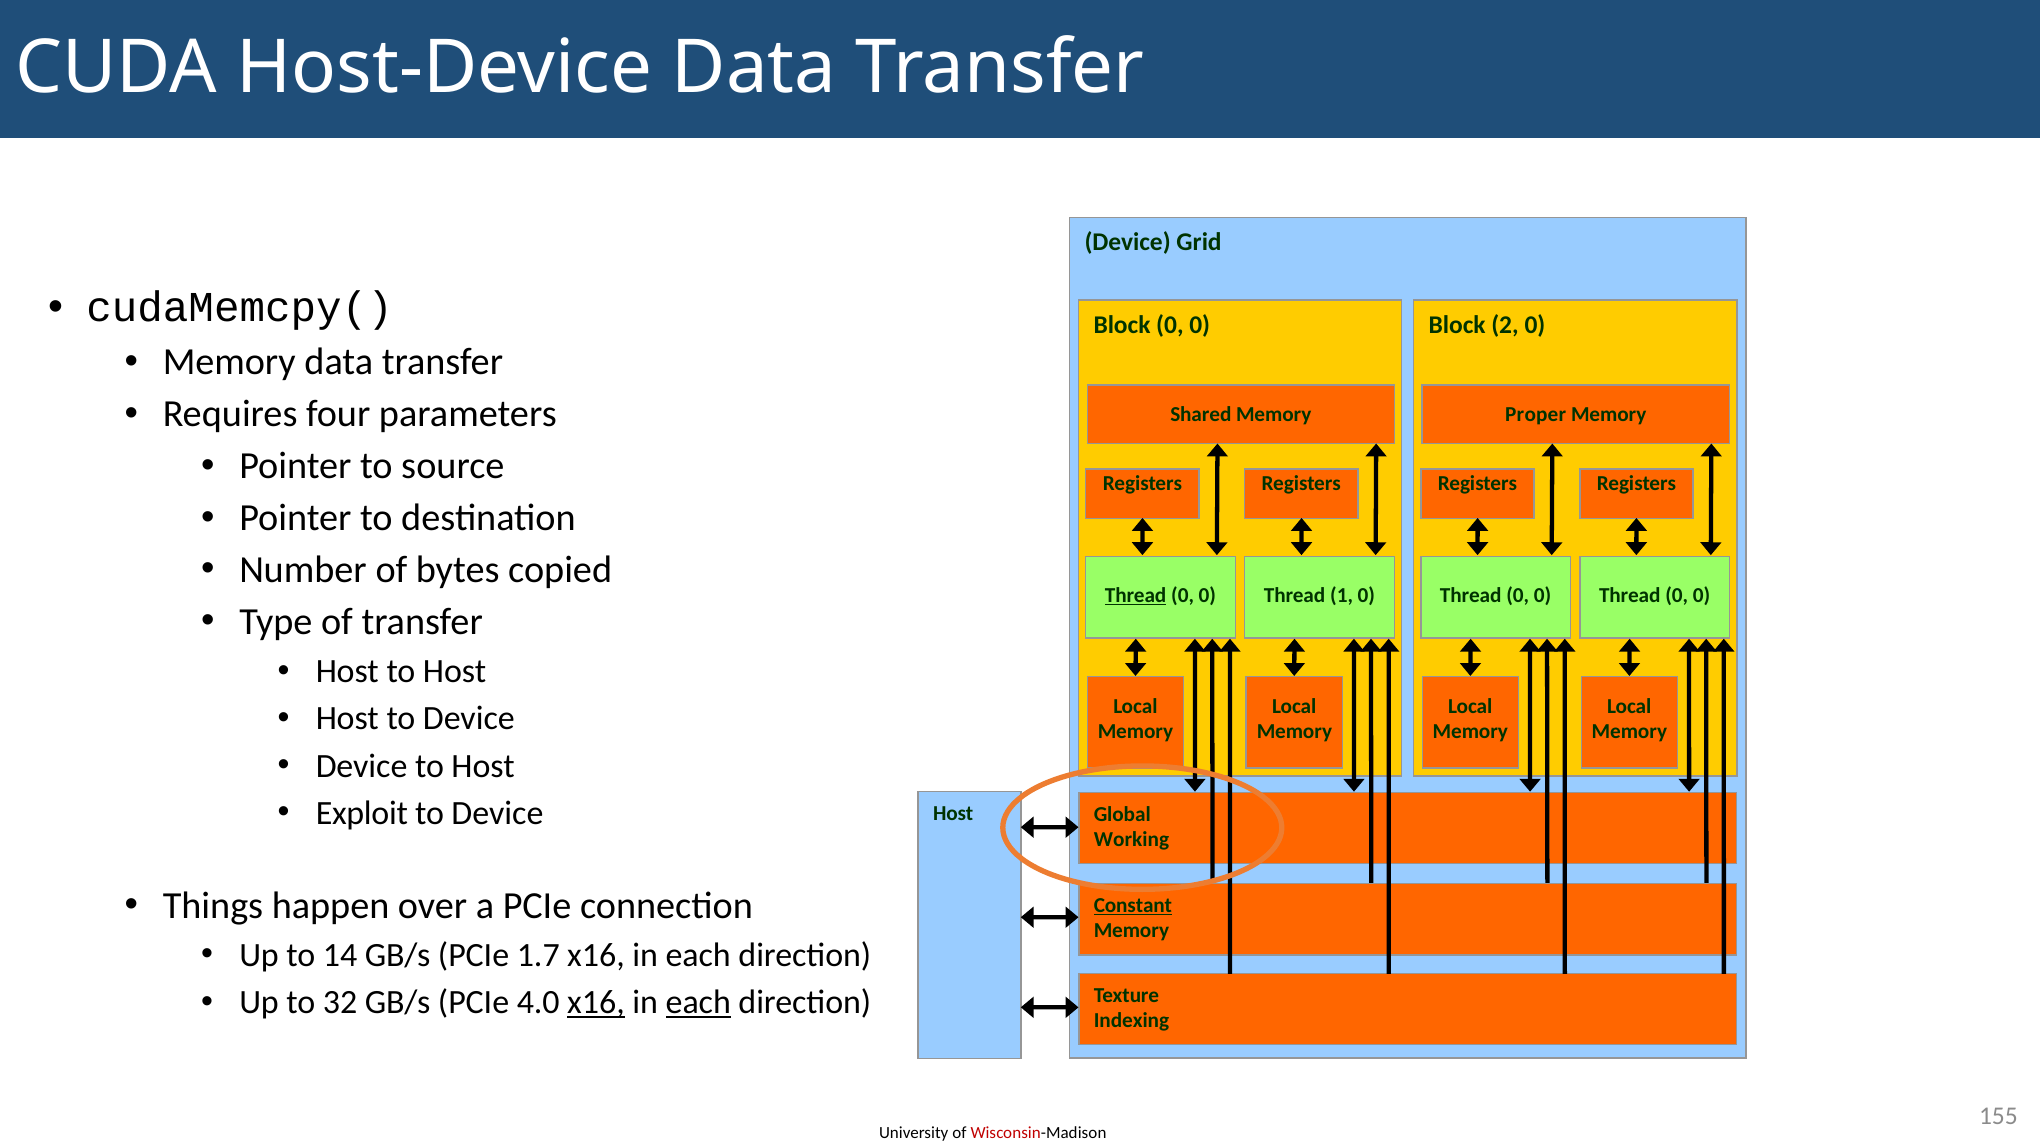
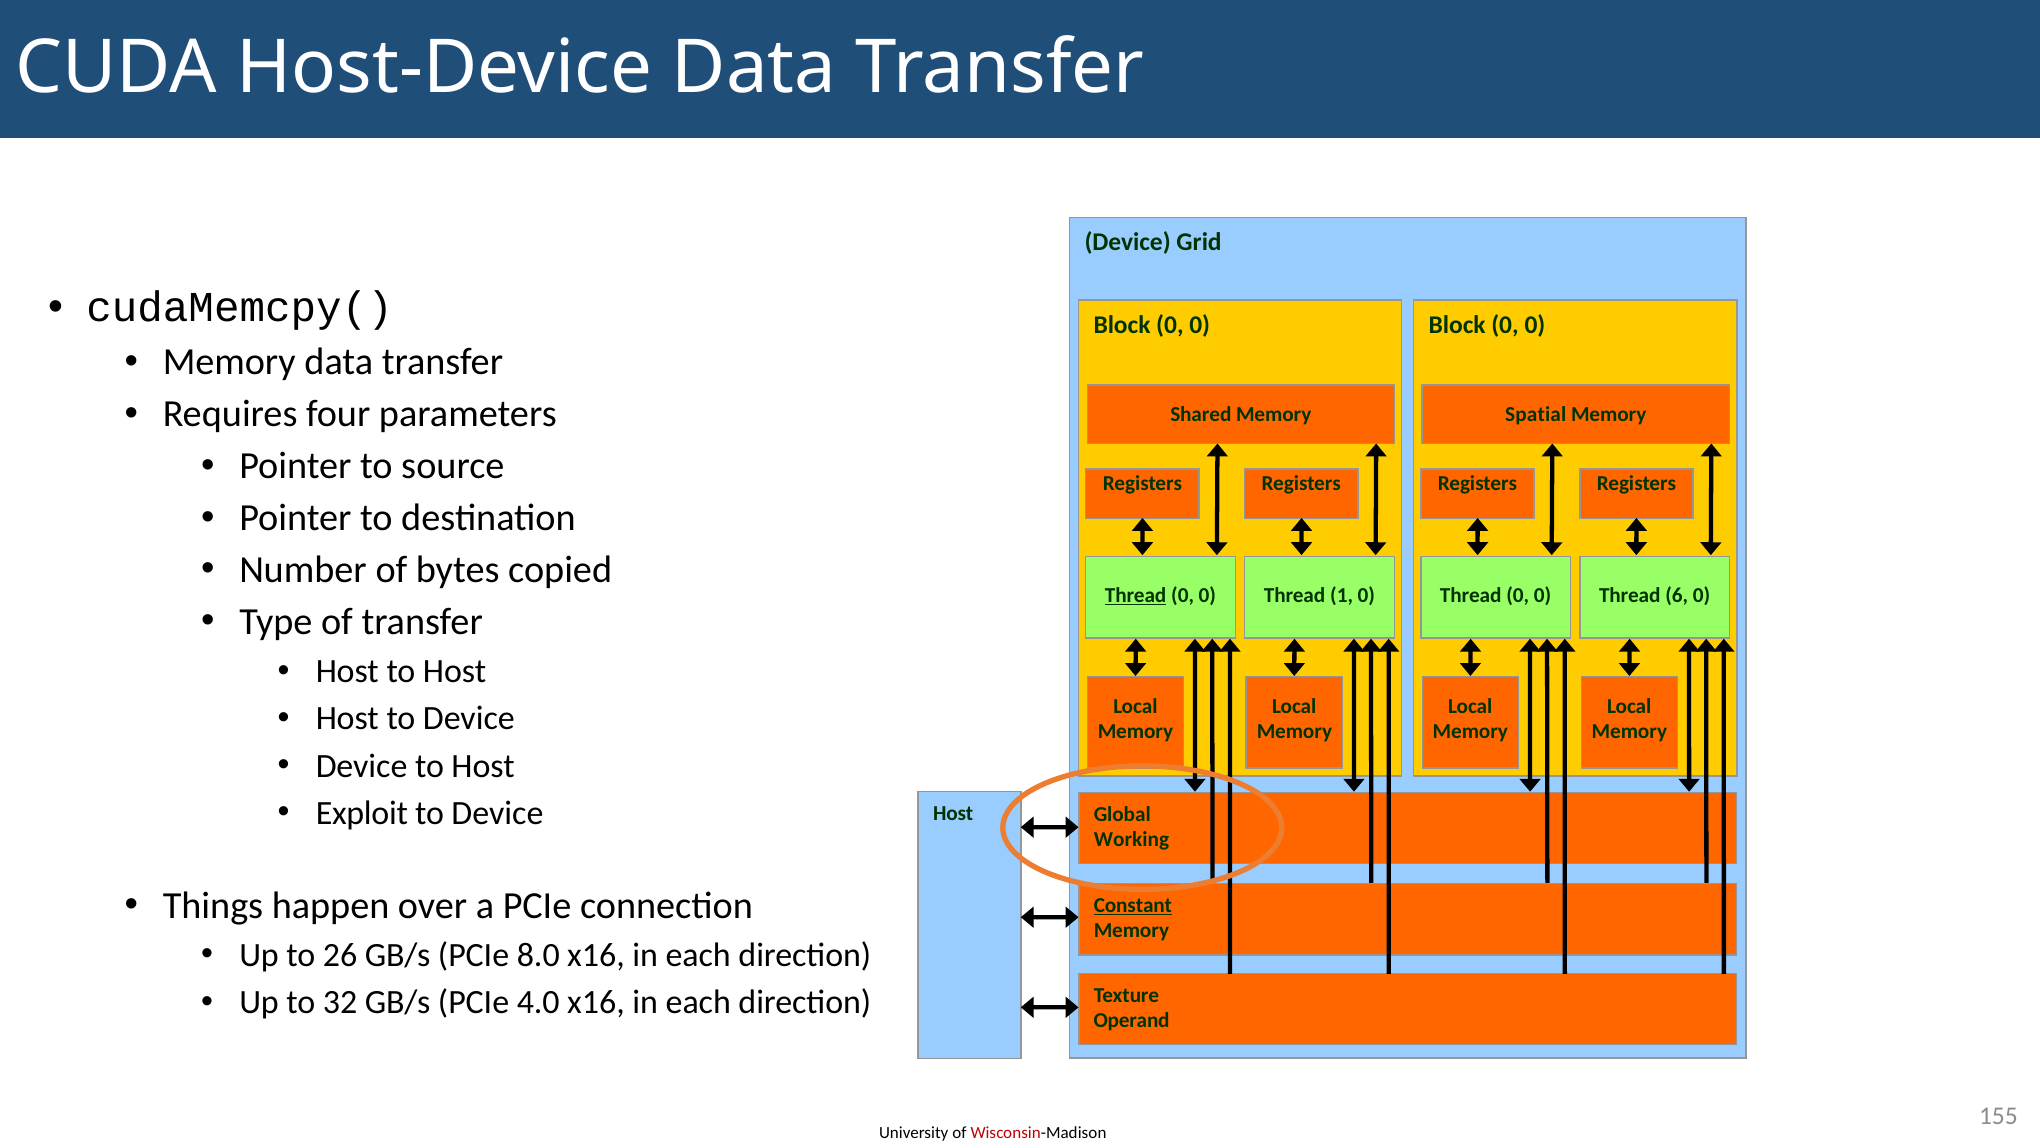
2: 2 -> 0 (1505, 325)
Proper: Proper -> Spatial (1536, 414)
0: 0 -> 6 (1677, 595)
14: 14 -> 26 (340, 955)
1.7: 1.7 -> 8.0 (538, 955)
x16 underline: present -> none (596, 1002)
each underline: present -> none (698, 1002)
Indexing: Indexing -> Operand (1132, 1020)
